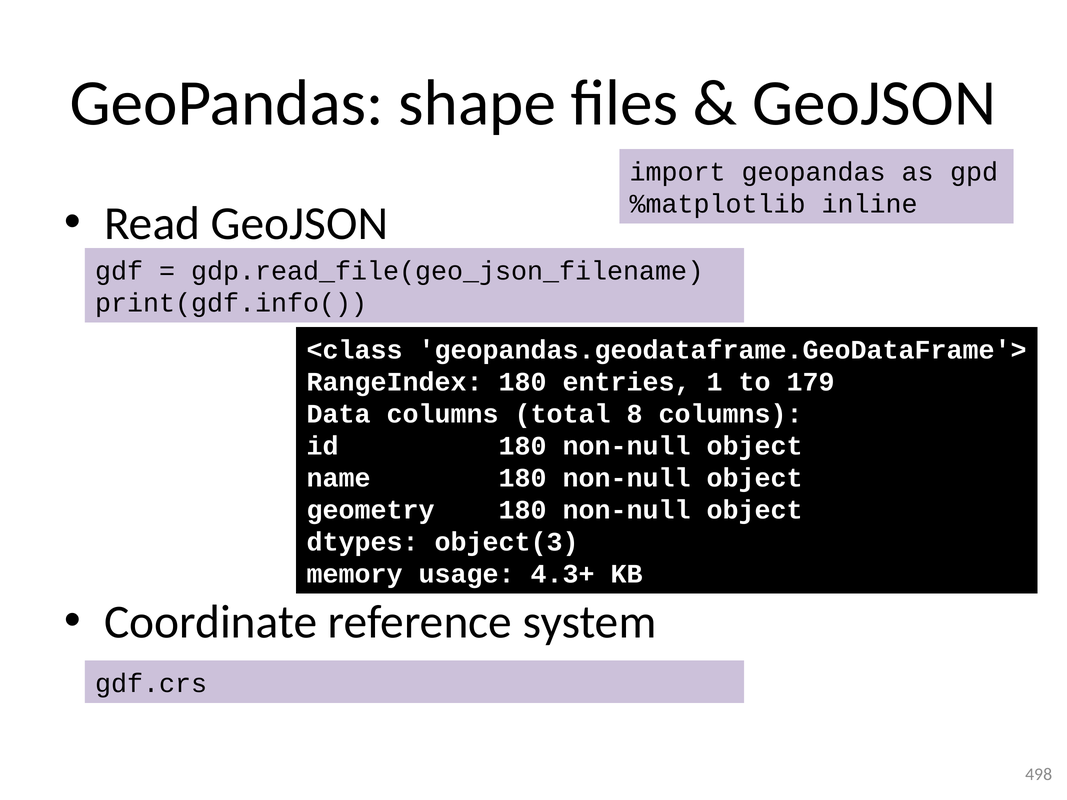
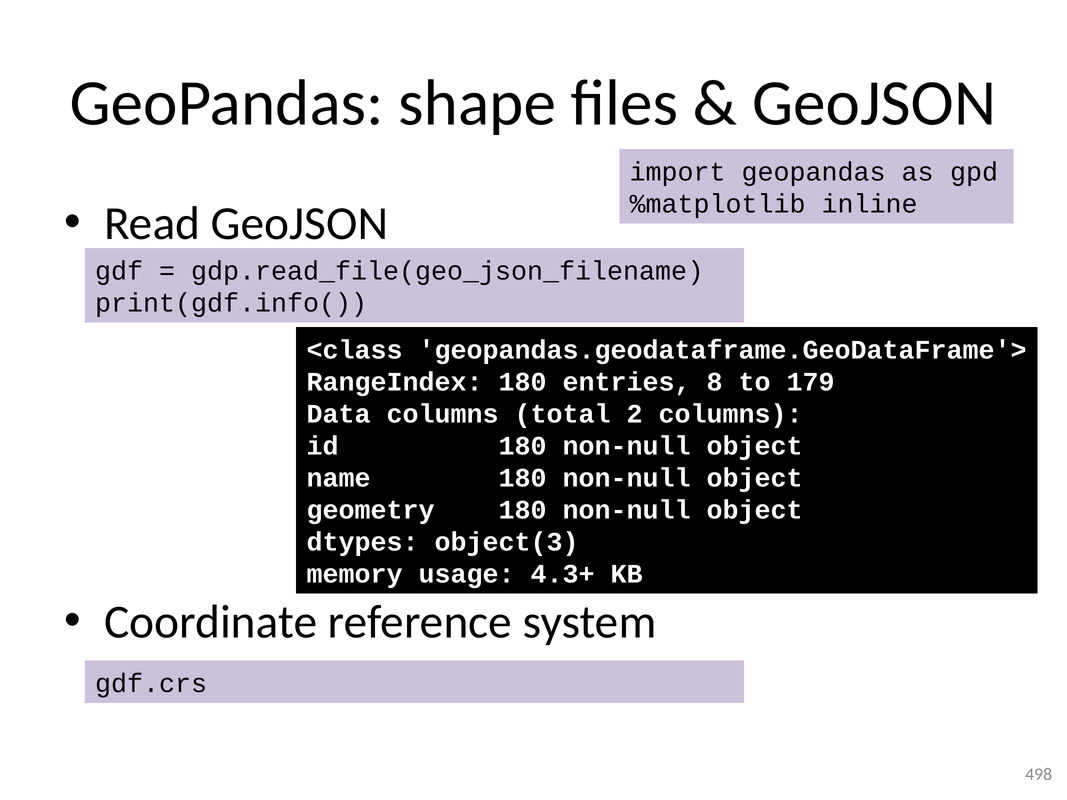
1: 1 -> 8 (715, 382)
8: 8 -> 2 (635, 414)
